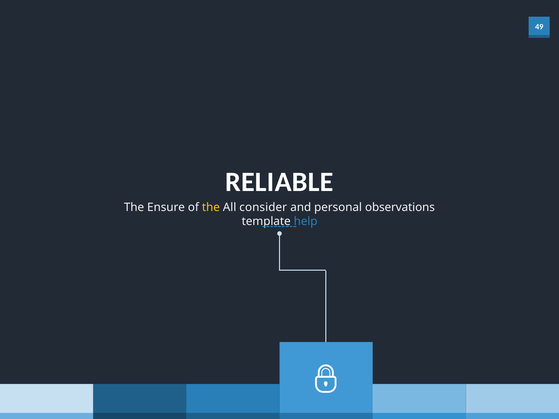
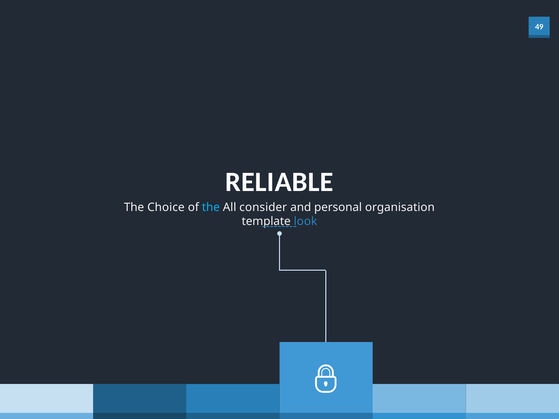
Ensure: Ensure -> Choice (166, 207)
the colour: yellow -> light blue (211, 207)
observations: observations -> organisation (400, 207)
help: help -> look (306, 221)
